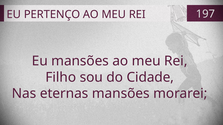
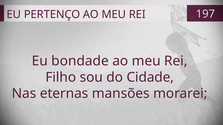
Eu mansões: mansões -> bondade (80, 61)
